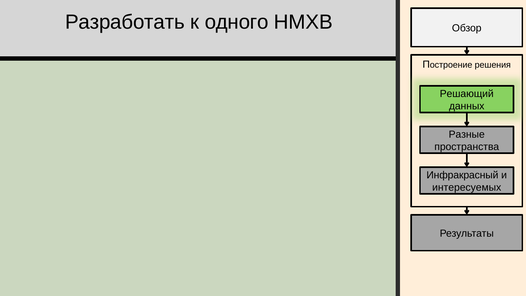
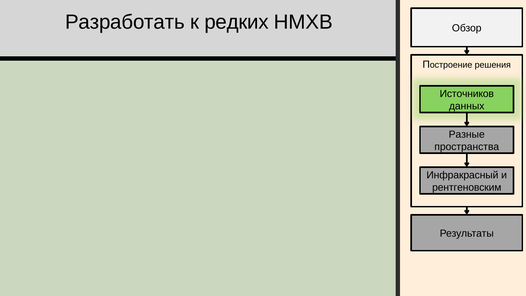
одного: одного -> редких (237, 22)
Решающий: Решающий -> Источников (467, 94)
интересуемых: интересуемых -> рентгеновским (467, 187)
